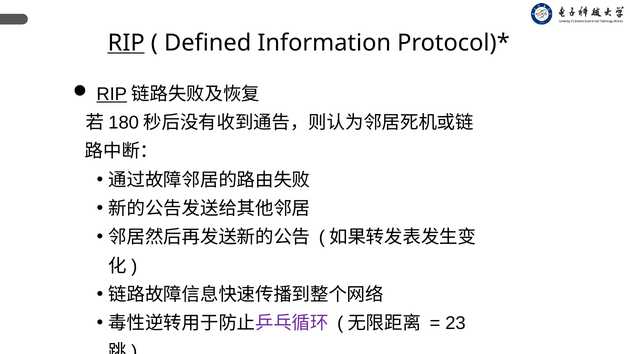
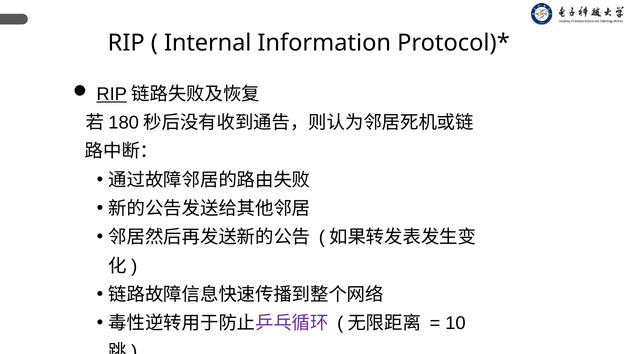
RIP underline: present -> none (126, 43)
Defined: Defined -> Internal (208, 43)
23: 23 -> 10 (455, 324)
